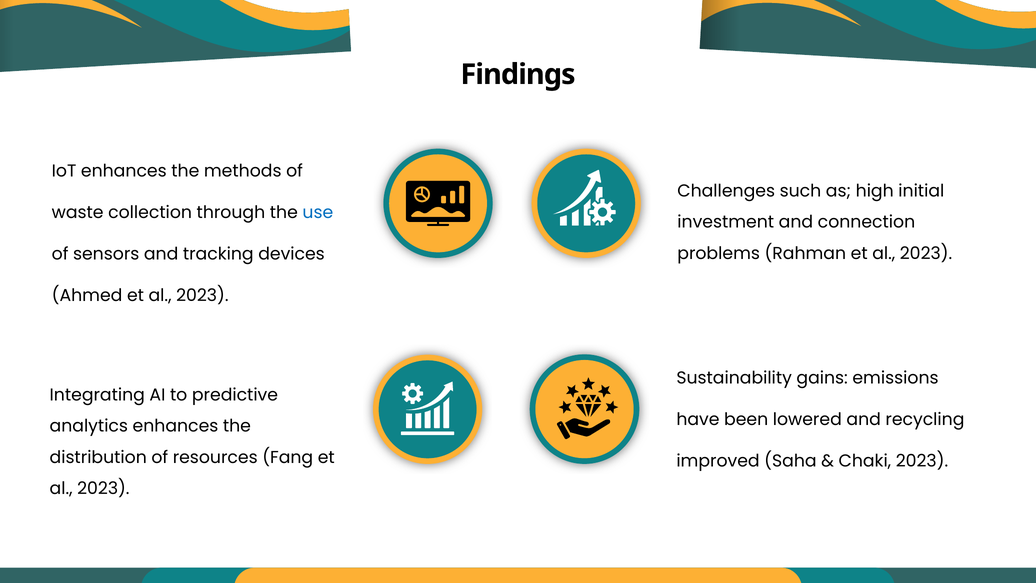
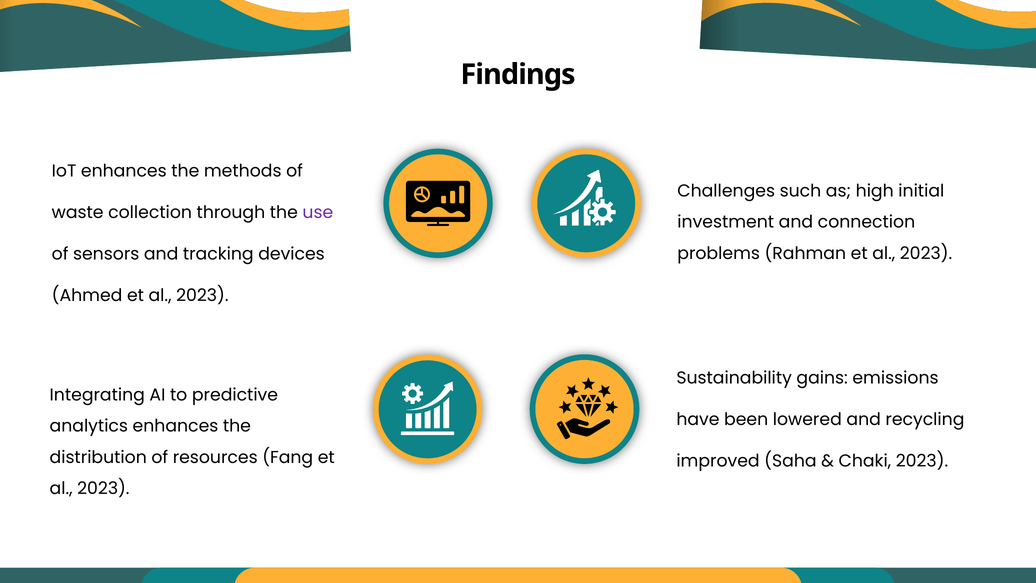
use colour: blue -> purple (318, 213)
